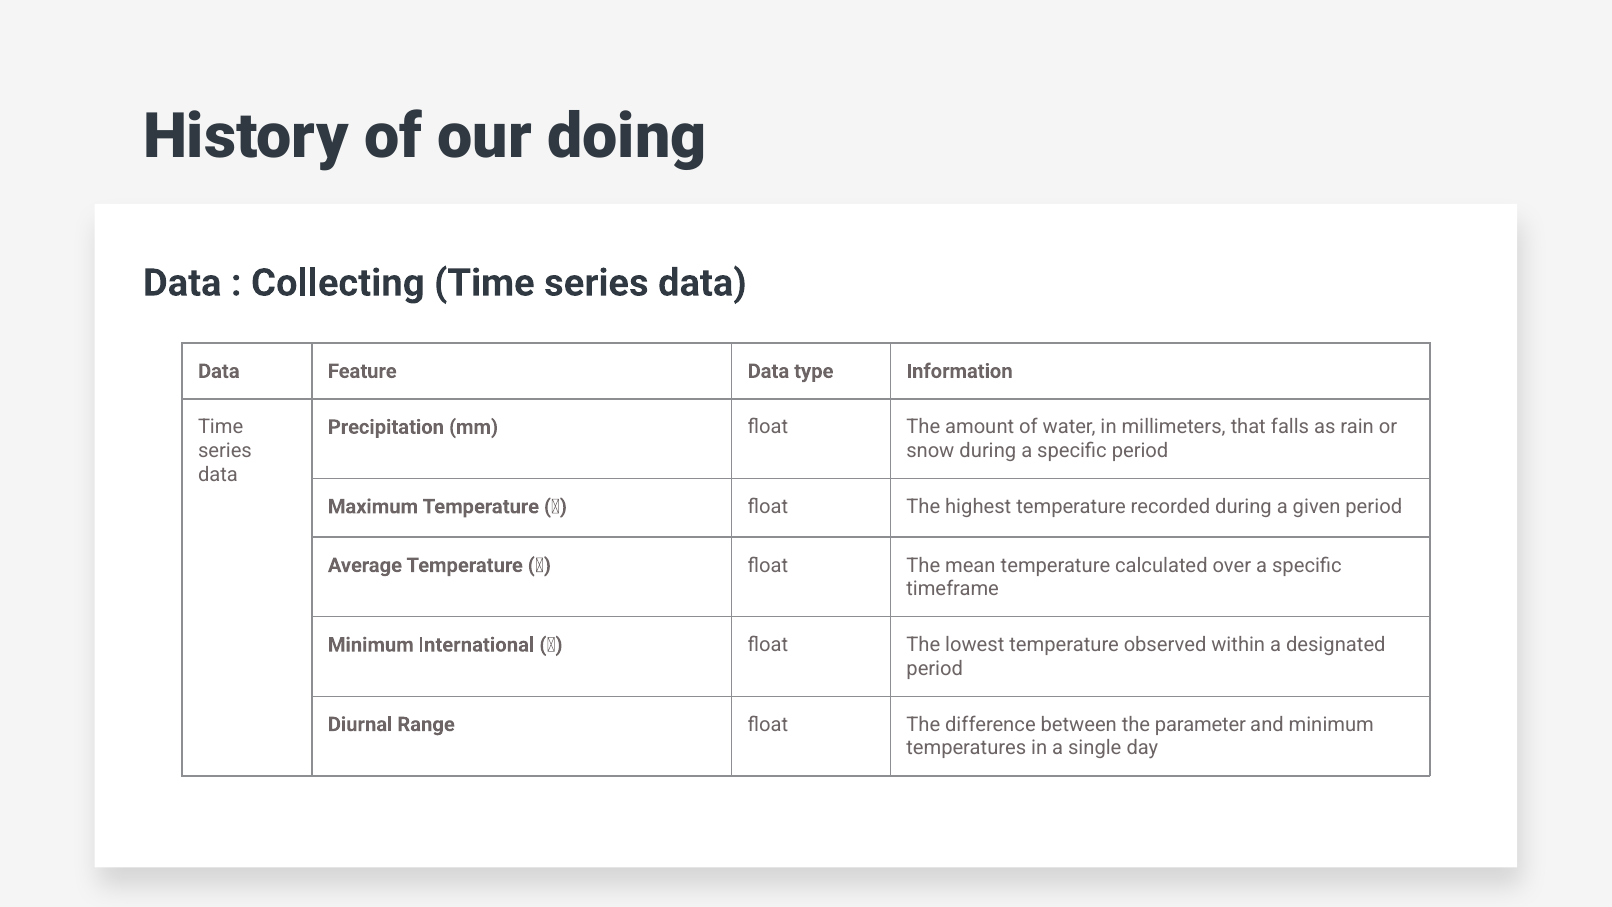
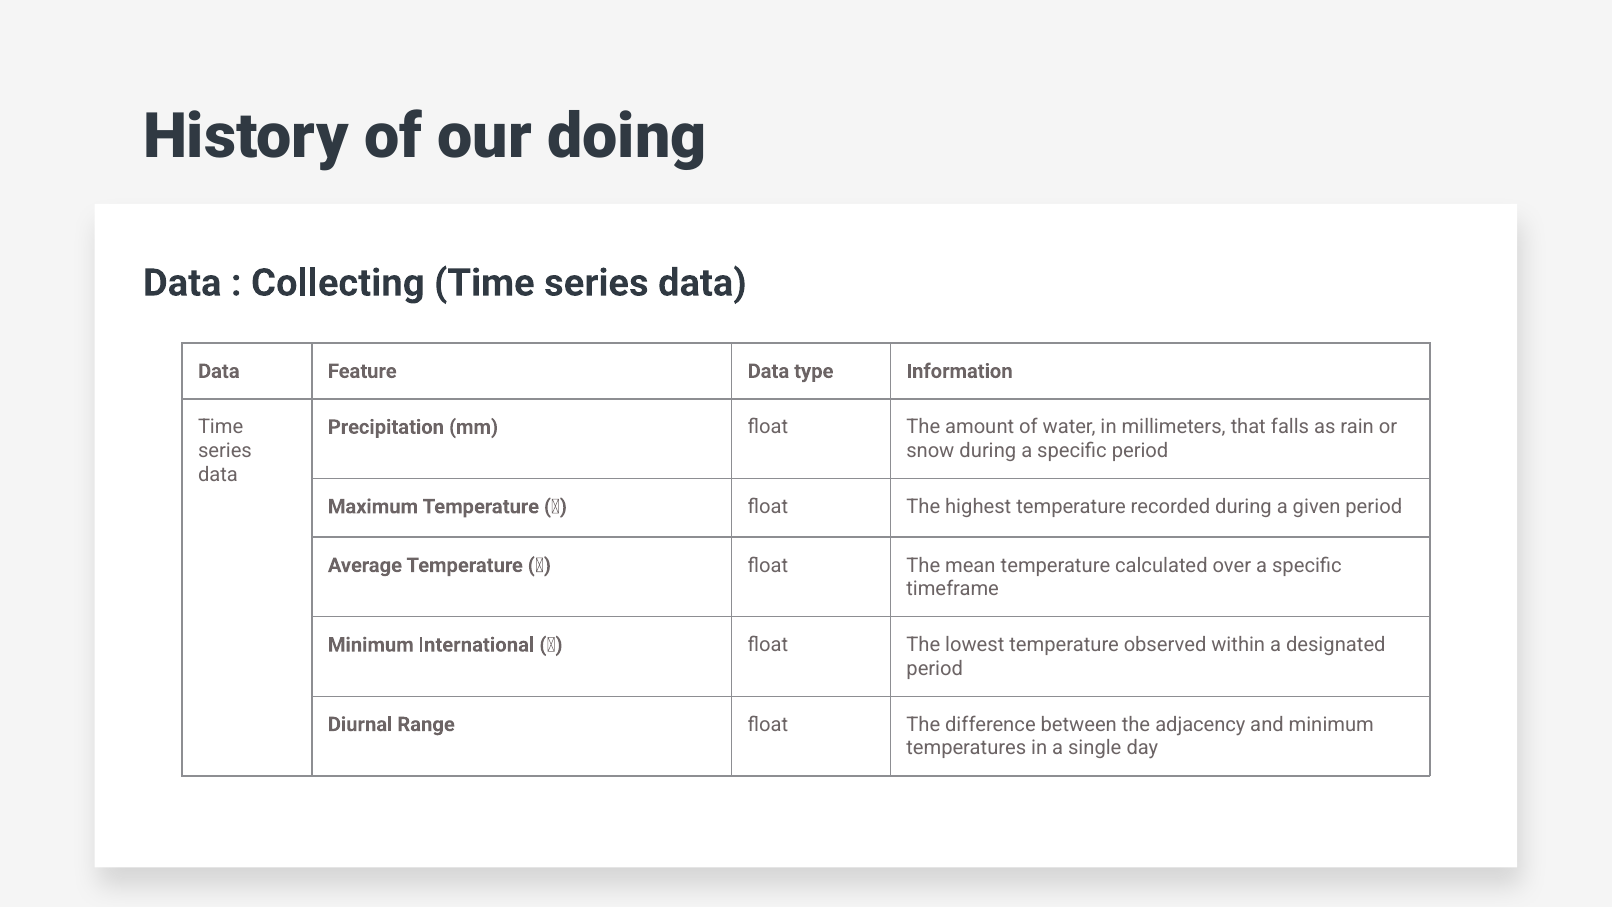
parameter: parameter -> adjacency (1200, 724)
